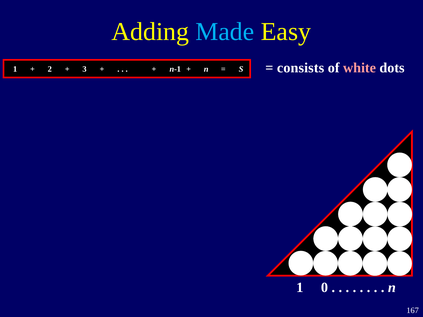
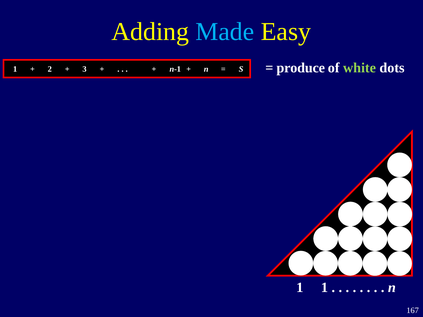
consists: consists -> produce (301, 68)
white colour: pink -> light green (360, 68)
1 0: 0 -> 1 (324, 288)
